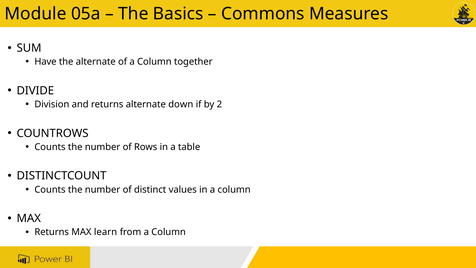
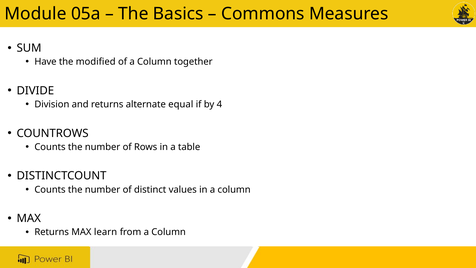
the alternate: alternate -> modified (96, 62)
down: down -> equal (181, 104)
2: 2 -> 4 (219, 104)
